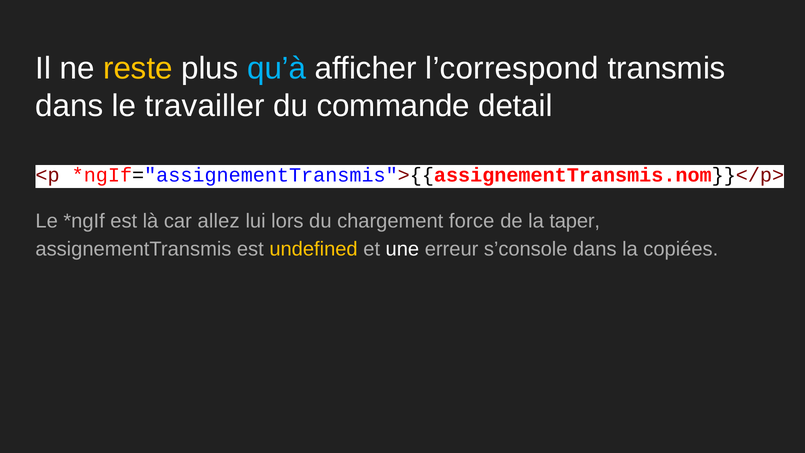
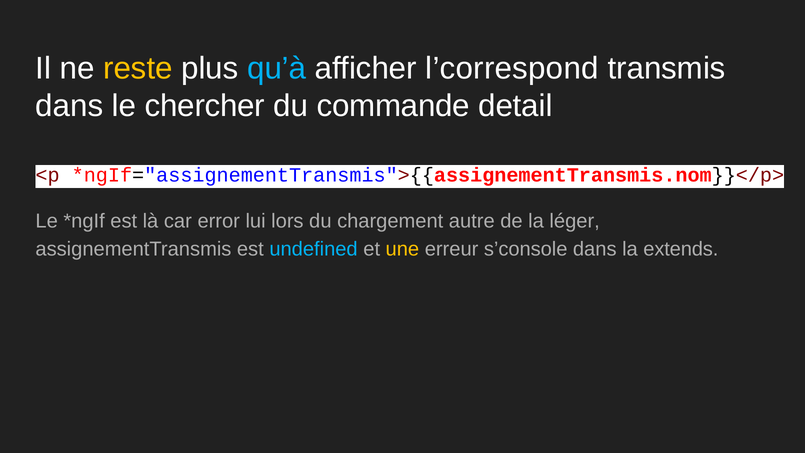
travailler: travailler -> chercher (205, 106)
allez: allez -> error (219, 221)
force: force -> autre (472, 221)
taper: taper -> léger (575, 221)
undefined colour: yellow -> light blue (314, 249)
une colour: white -> yellow (402, 249)
copiées: copiées -> extends (681, 249)
